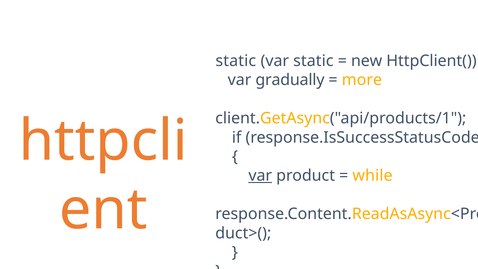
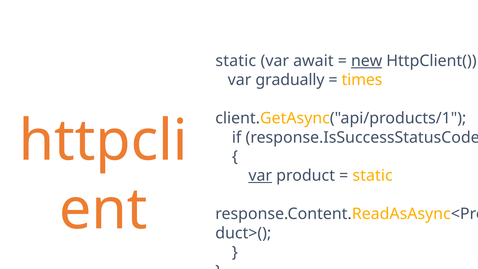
var static: static -> await (313, 61)
new underline: none -> present (367, 61)
more: more -> times (362, 80)
while: while -> static (373, 176)
